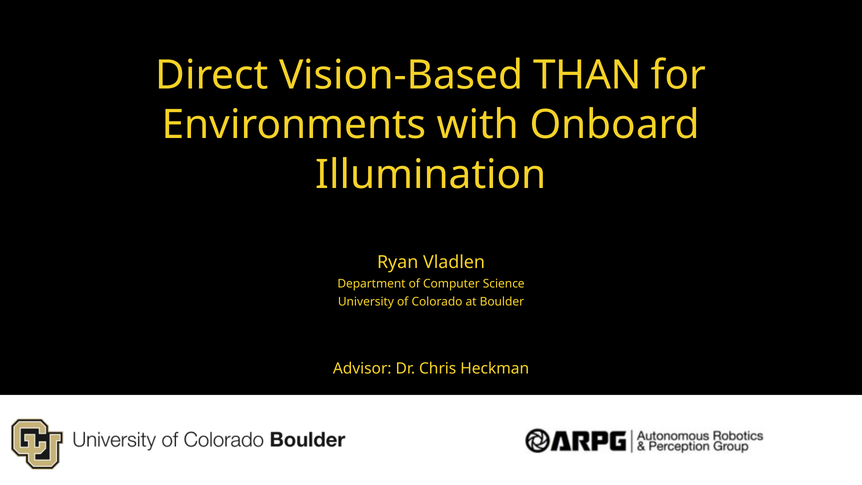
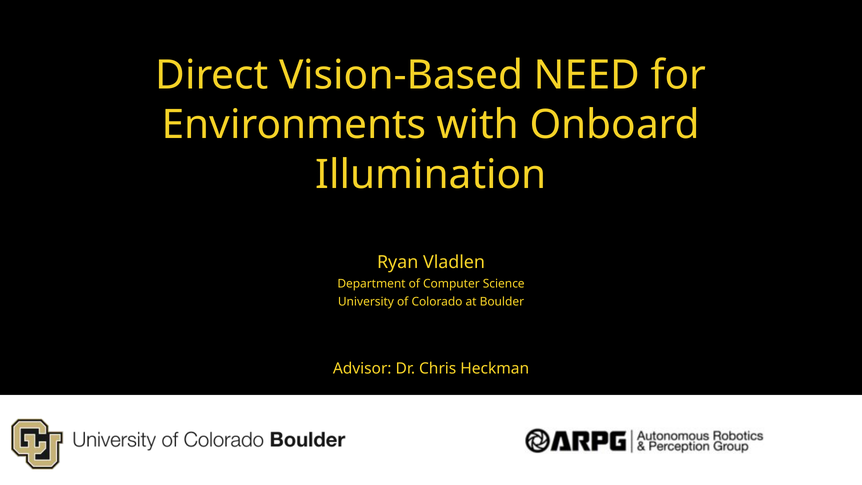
THAN: THAN -> NEED (587, 75)
